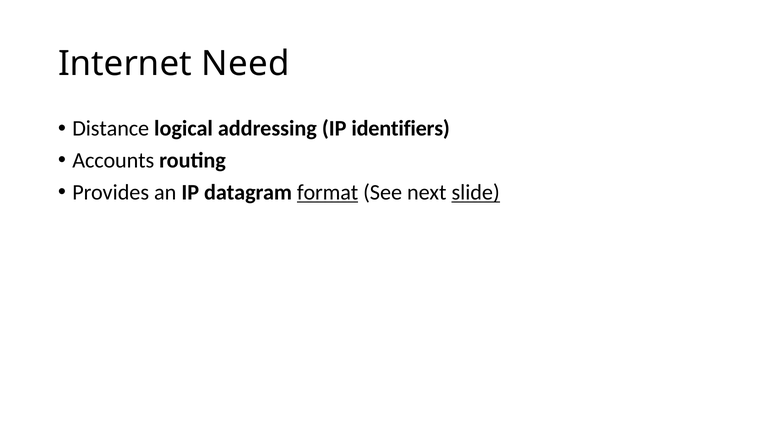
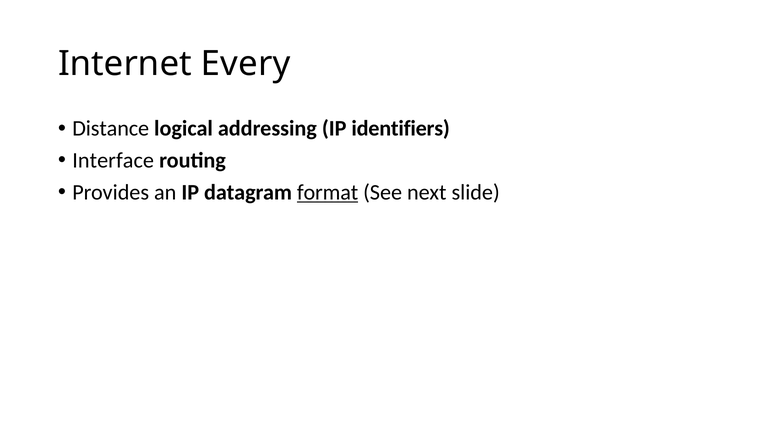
Need: Need -> Every (246, 64)
Accounts: Accounts -> Interface (113, 161)
slide underline: present -> none (476, 192)
